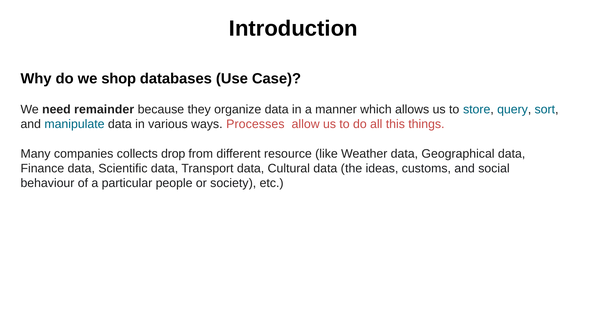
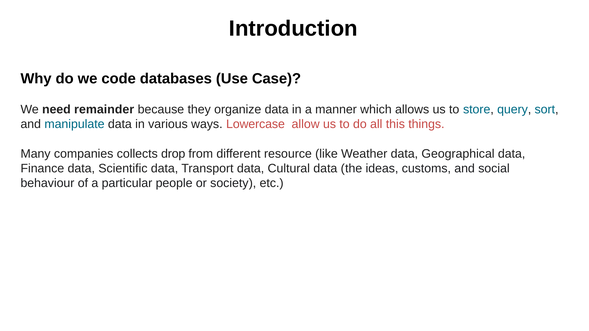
shop: shop -> code (119, 79)
Processes: Processes -> Lowercase (255, 124)
